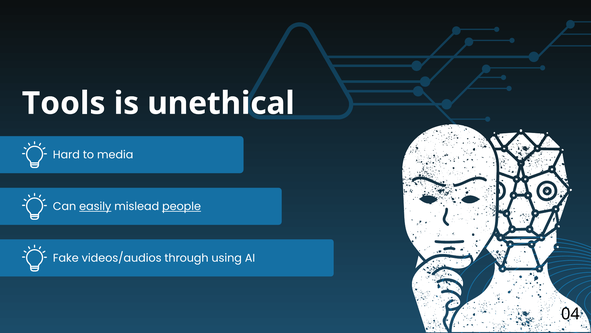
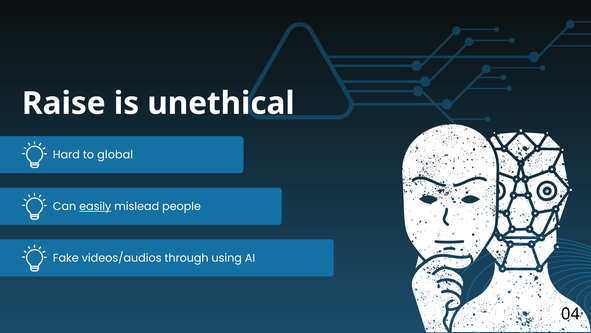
Tools: Tools -> Raise (64, 103)
media: media -> global (115, 155)
people underline: present -> none (182, 206)
